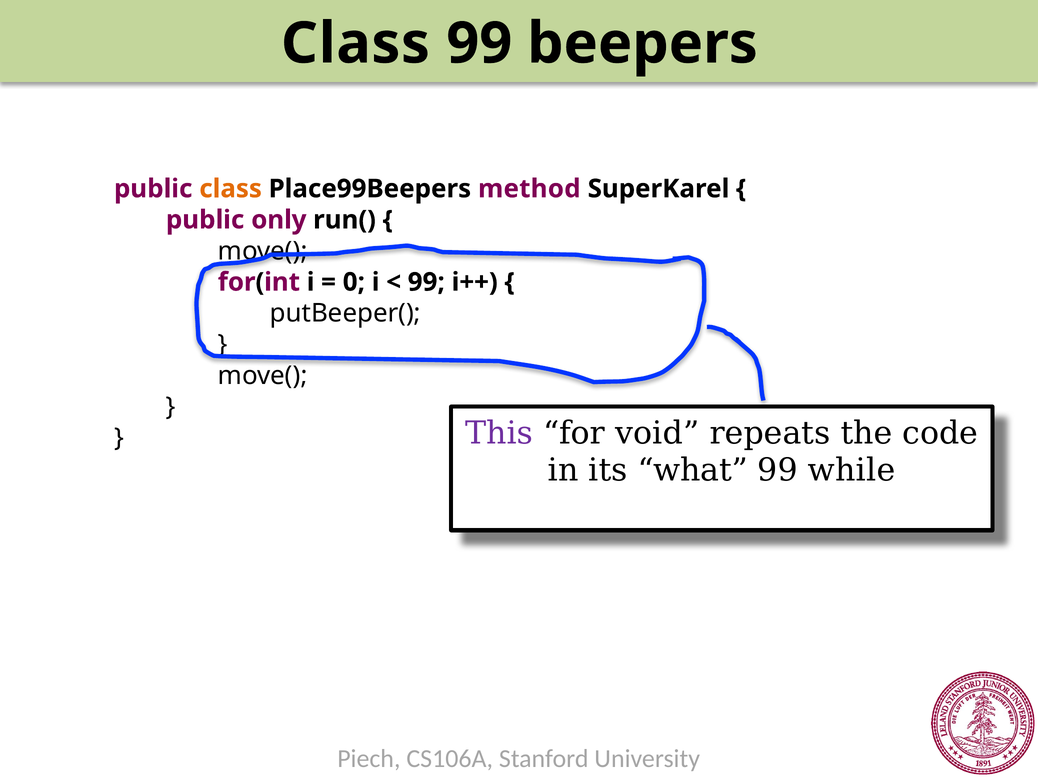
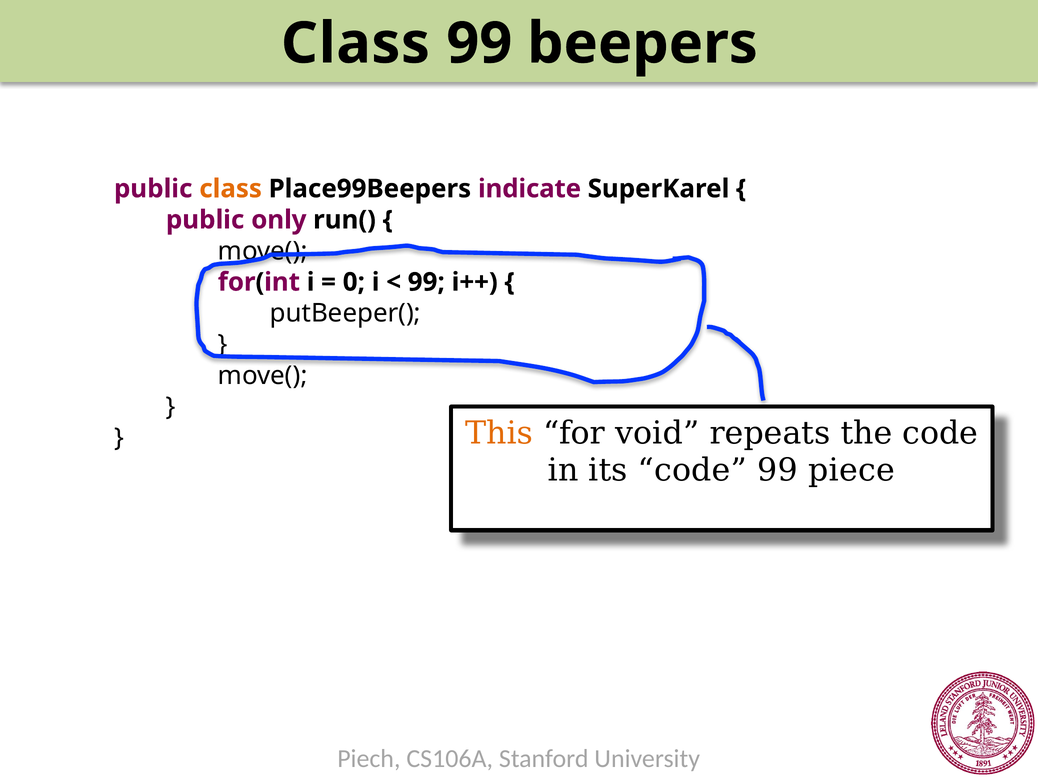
method: method -> indicate (530, 189)
This colour: purple -> orange (499, 433)
its what: what -> code (692, 471)
while: while -> piece (851, 471)
